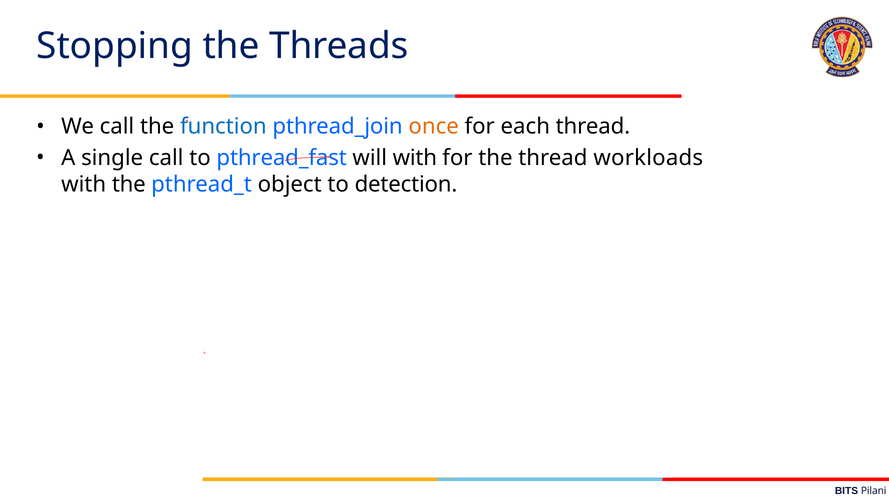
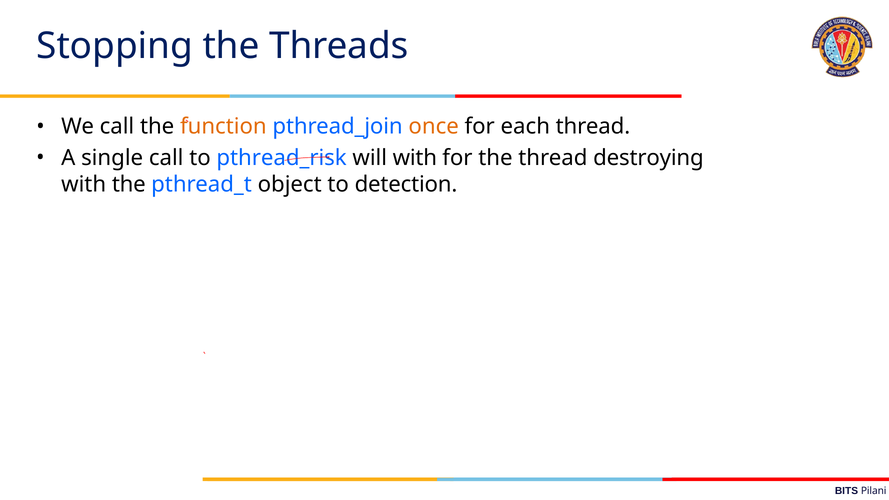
function colour: blue -> orange (223, 127)
pthread_fast: pthread_fast -> pthread_risk (282, 158)
workloads: workloads -> destroying (648, 158)
